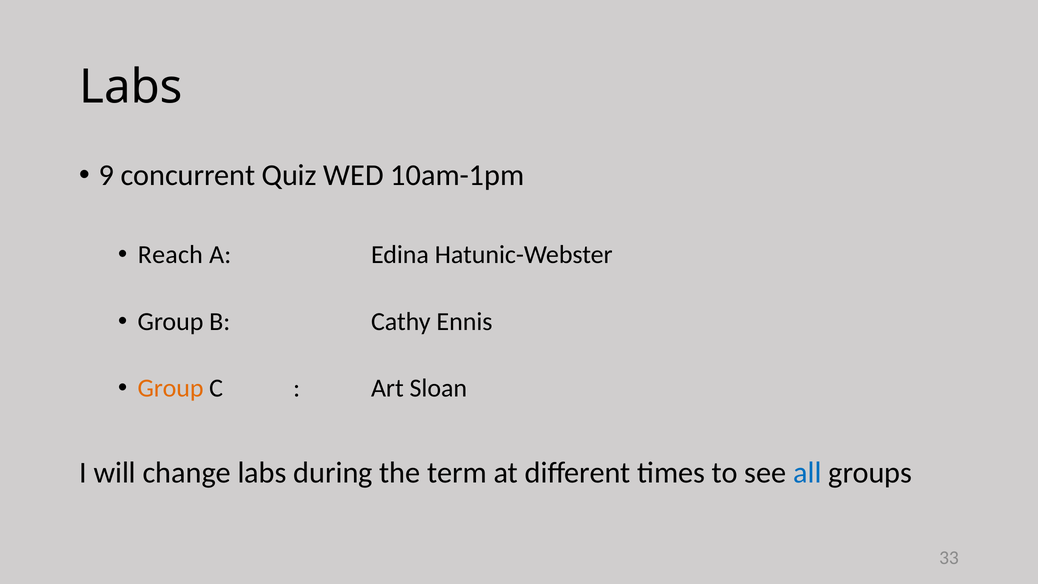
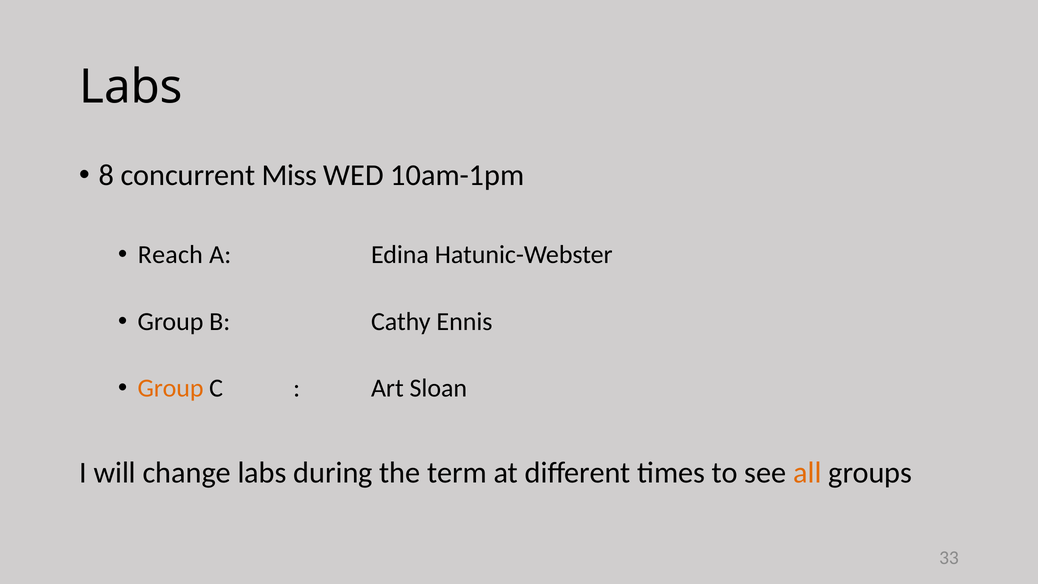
9: 9 -> 8 (106, 175)
Quiz: Quiz -> Miss (289, 175)
all colour: blue -> orange (807, 473)
